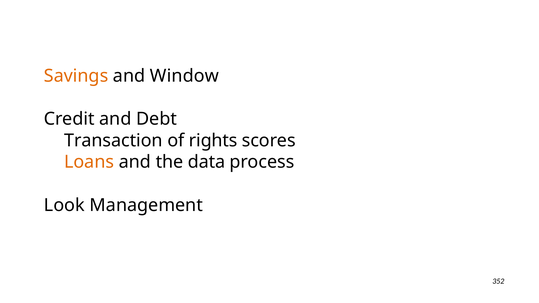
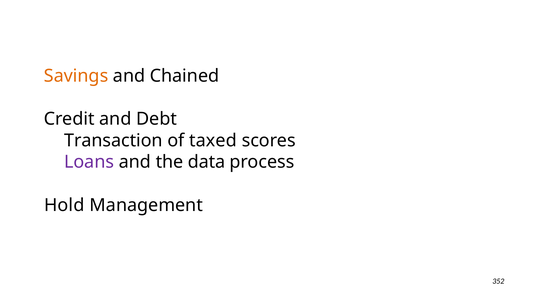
Window: Window -> Chained (185, 76)
rights: rights -> taxed (213, 141)
Loans colour: orange -> purple (89, 162)
Look: Look -> Hold (64, 205)
